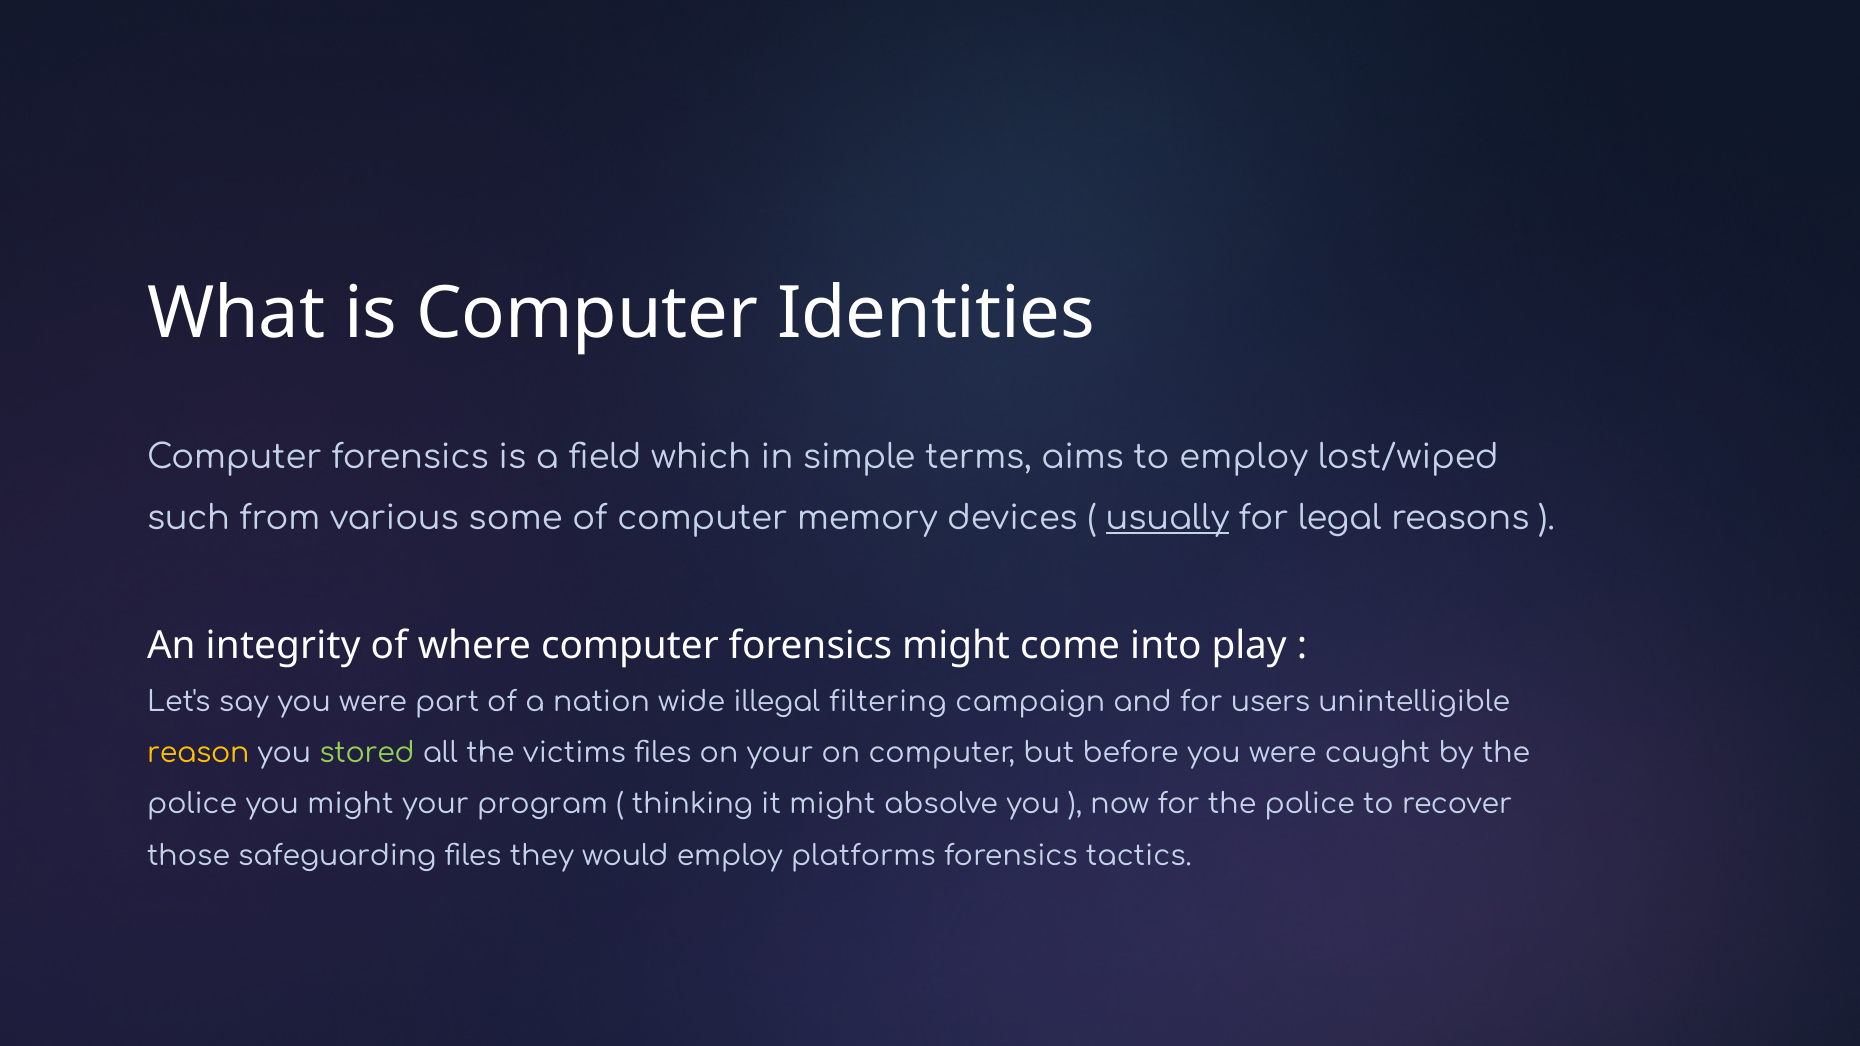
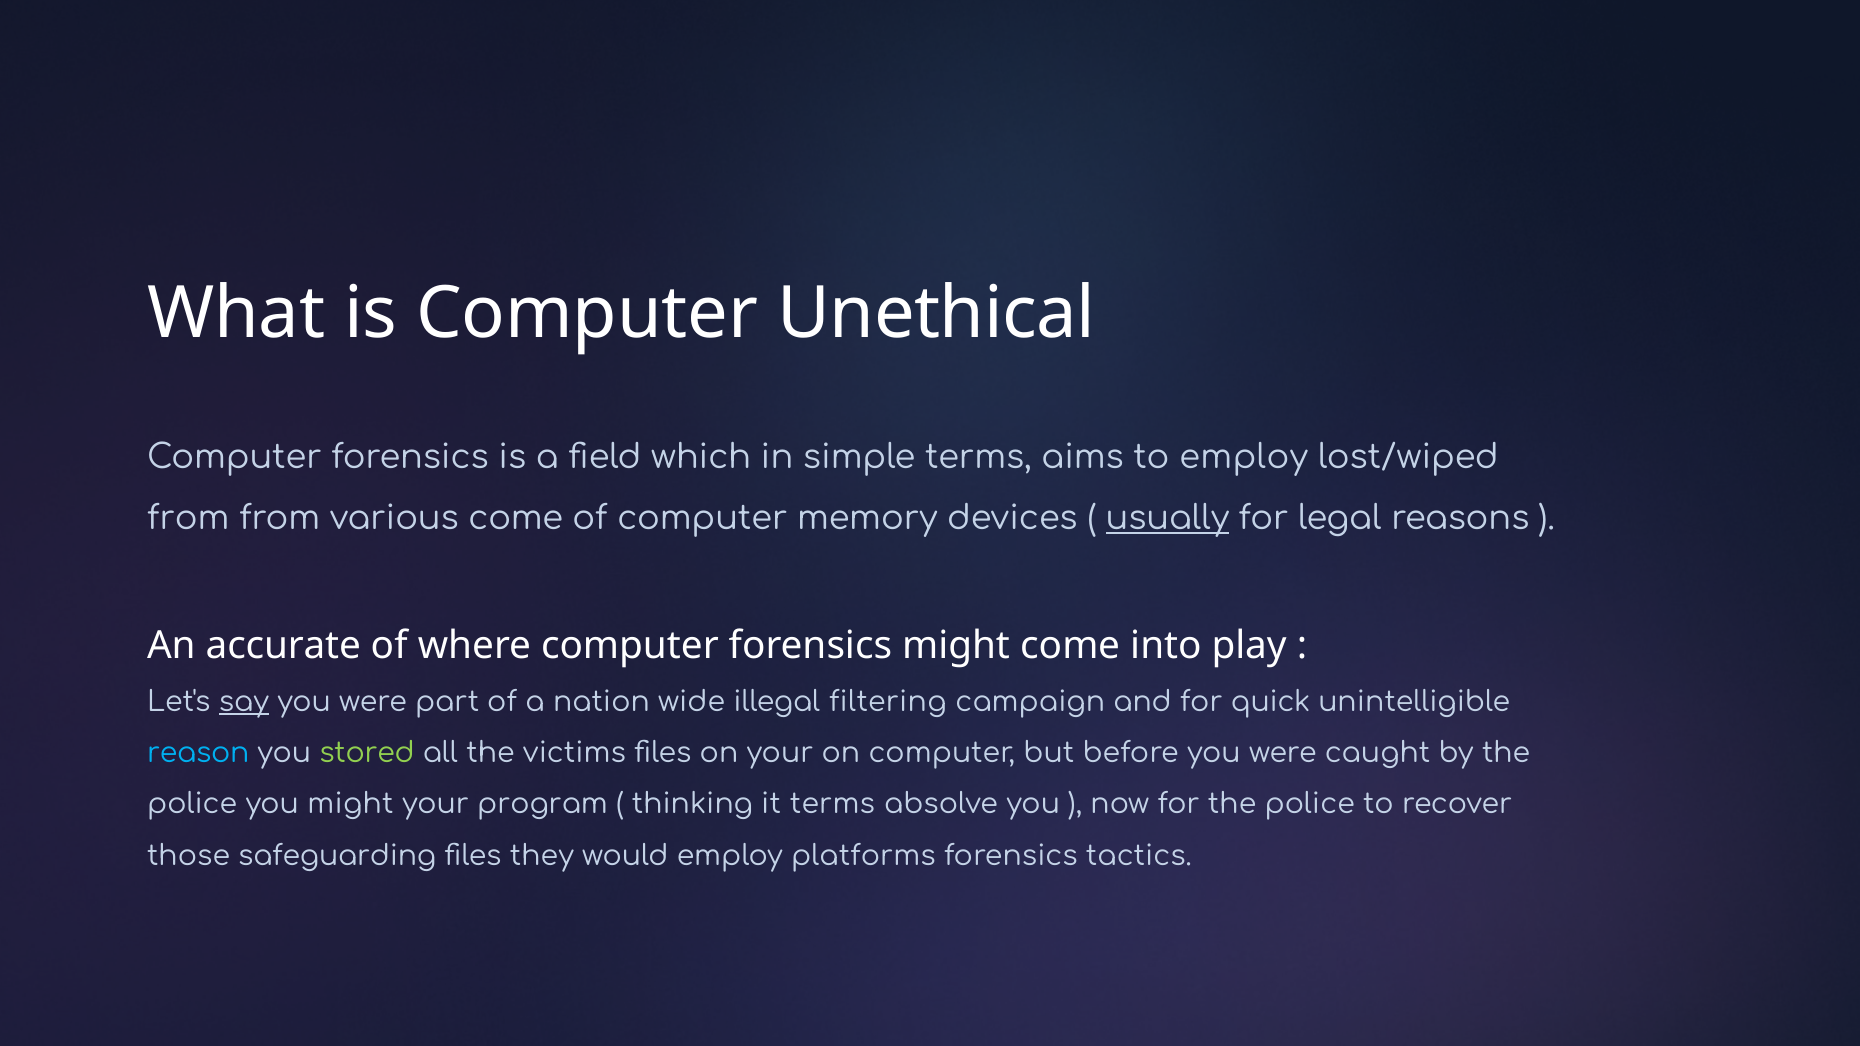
Identities: Identities -> Unethical (936, 313)
such: such -> from (188, 518)
various some: some -> come (516, 518)
integrity: integrity -> accurate (283, 646)
say underline: none -> present (244, 702)
users: users -> quick (1271, 702)
reason colour: yellow -> light blue (198, 754)
it might: might -> terms (832, 805)
